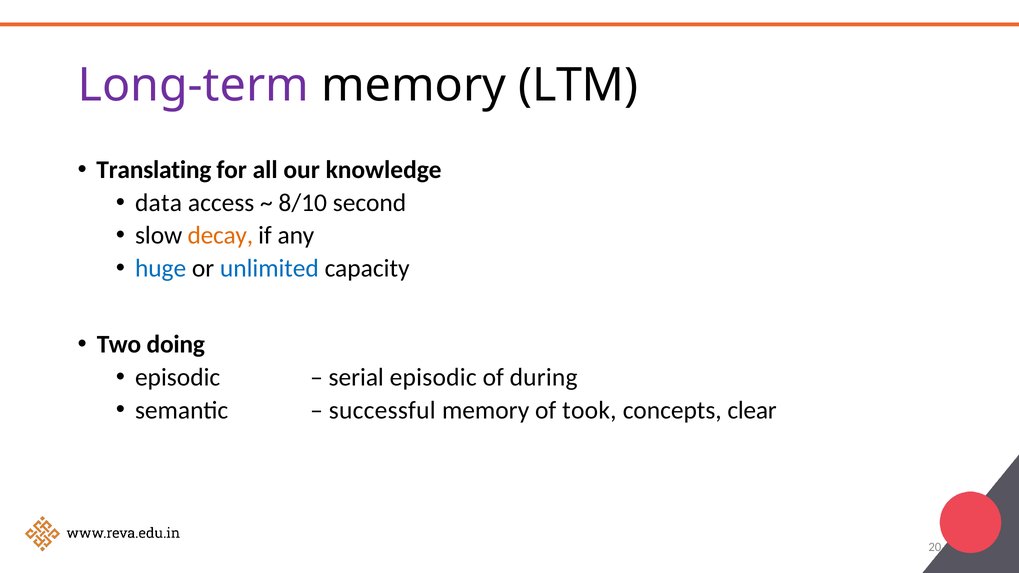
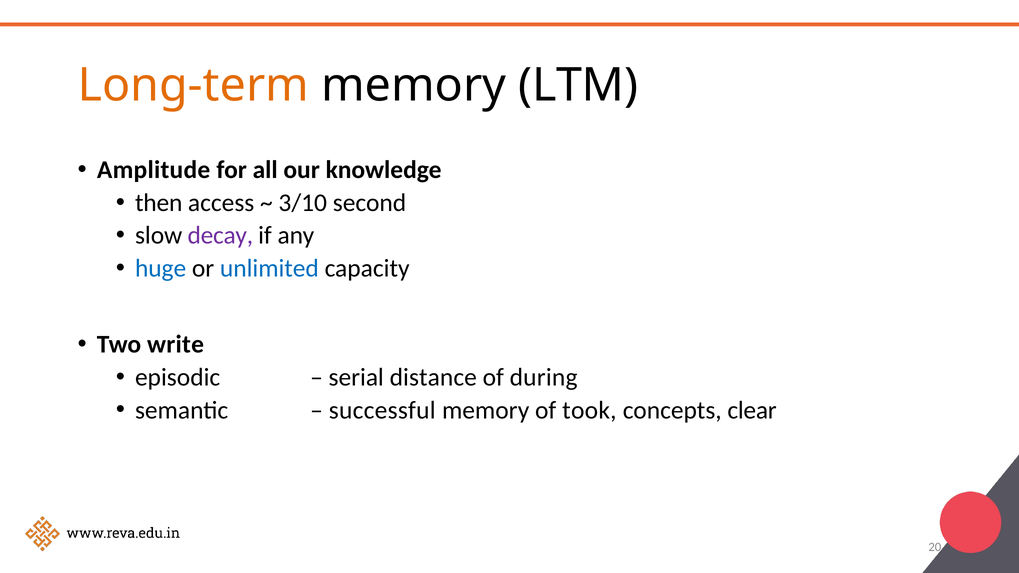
Long-term colour: purple -> orange (193, 86)
Translating: Translating -> Amplitude (154, 170)
data: data -> then (159, 203)
8/10: 8/10 -> 3/10 (303, 203)
decay colour: orange -> purple (220, 236)
doing: doing -> write (176, 345)
serial episodic: episodic -> distance (433, 377)
